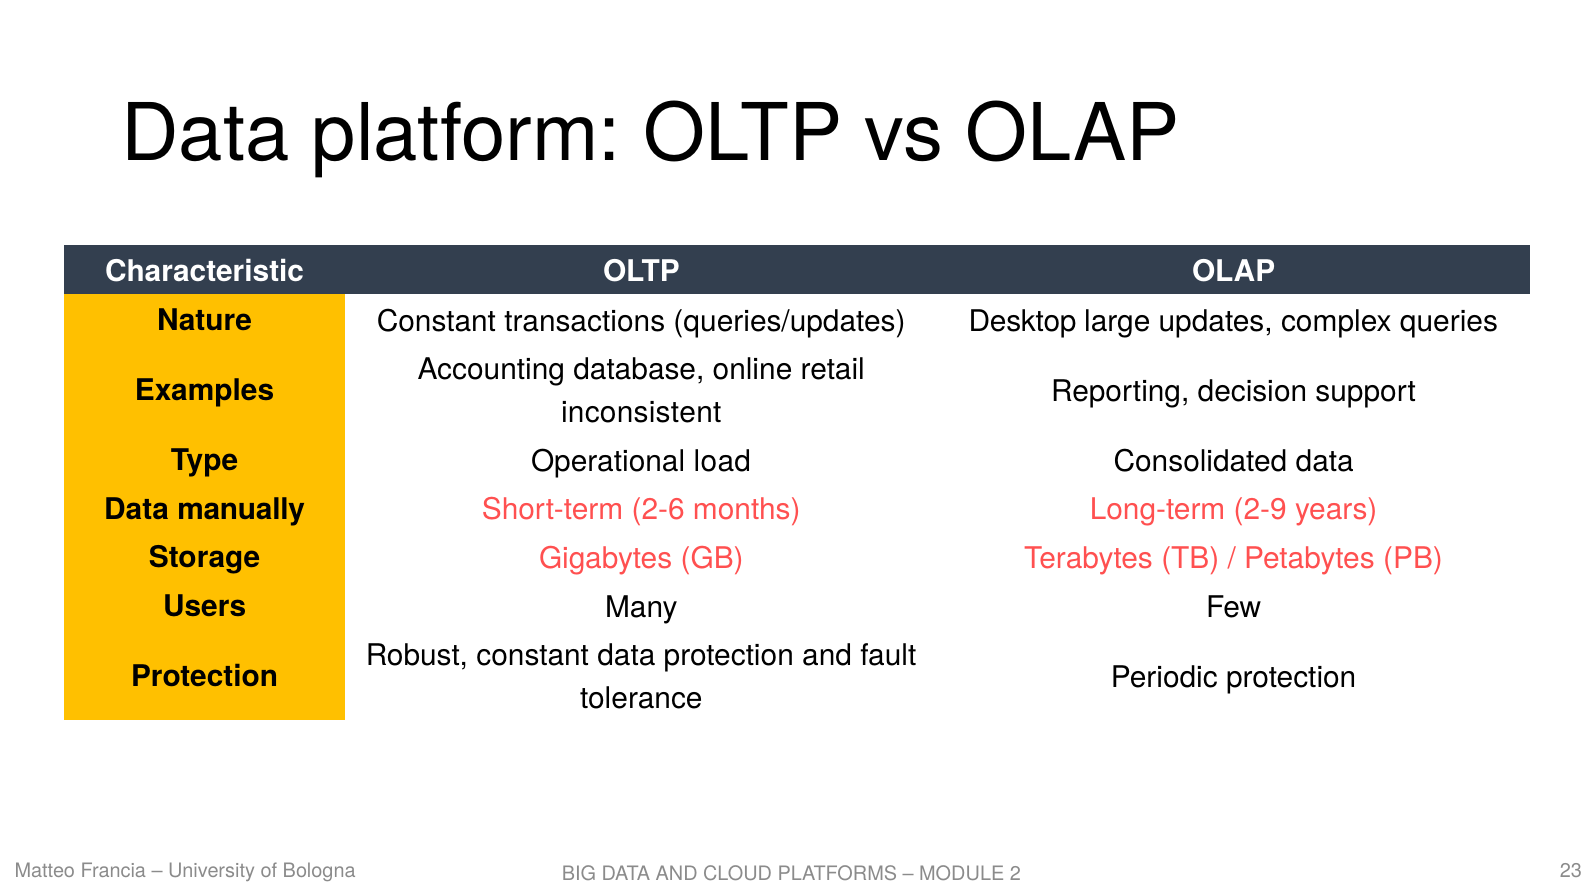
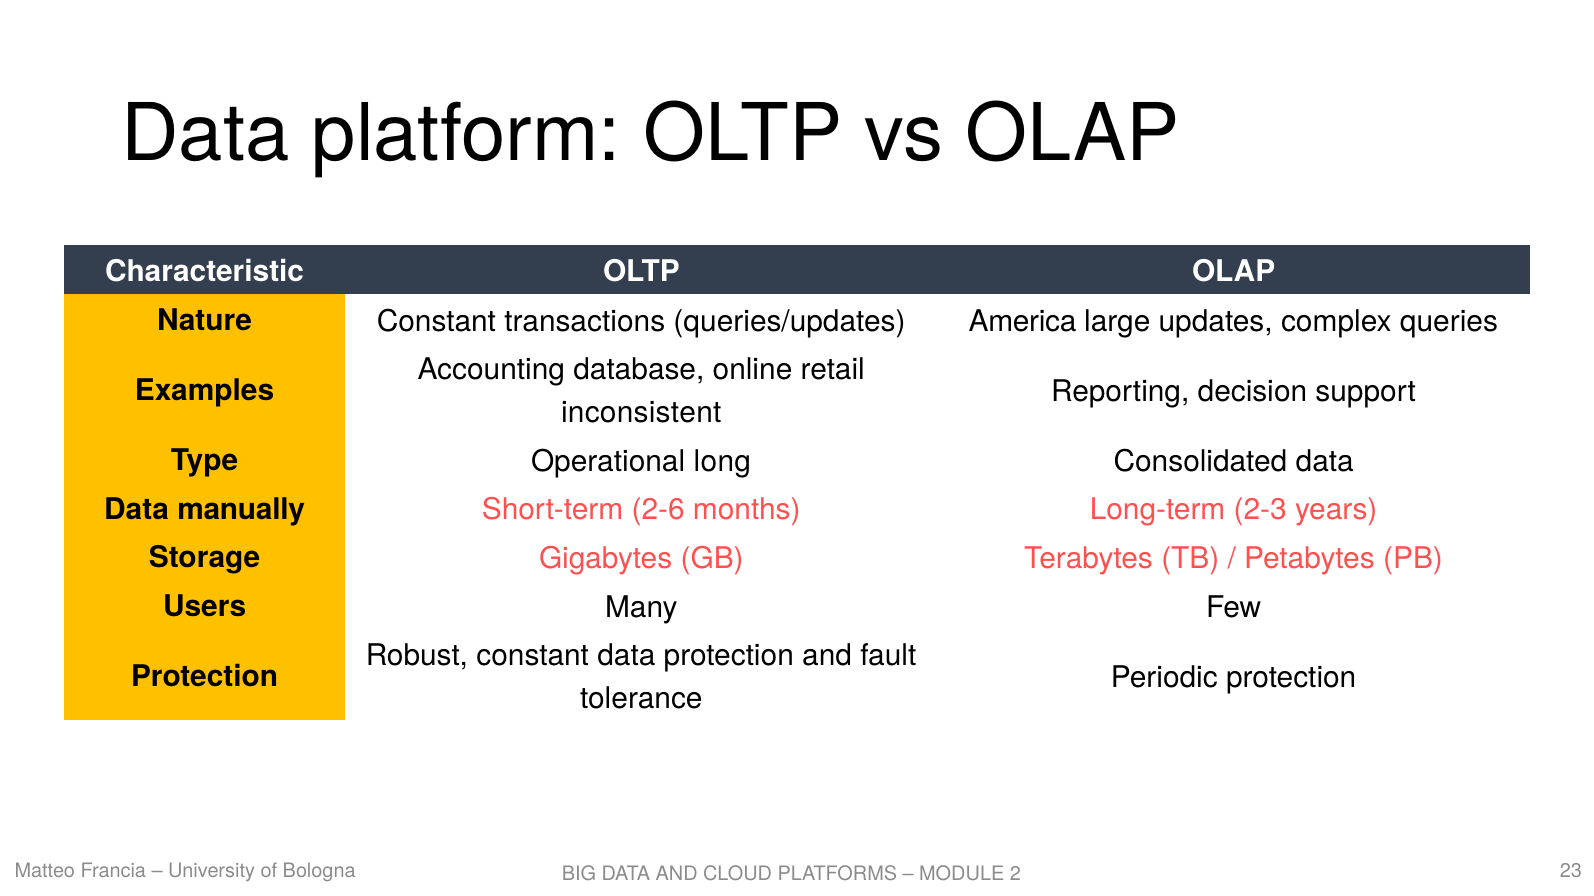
Desktop: Desktop -> America (1023, 321)
load: load -> long (722, 462)
2-9: 2-9 -> 2-3 (1260, 510)
